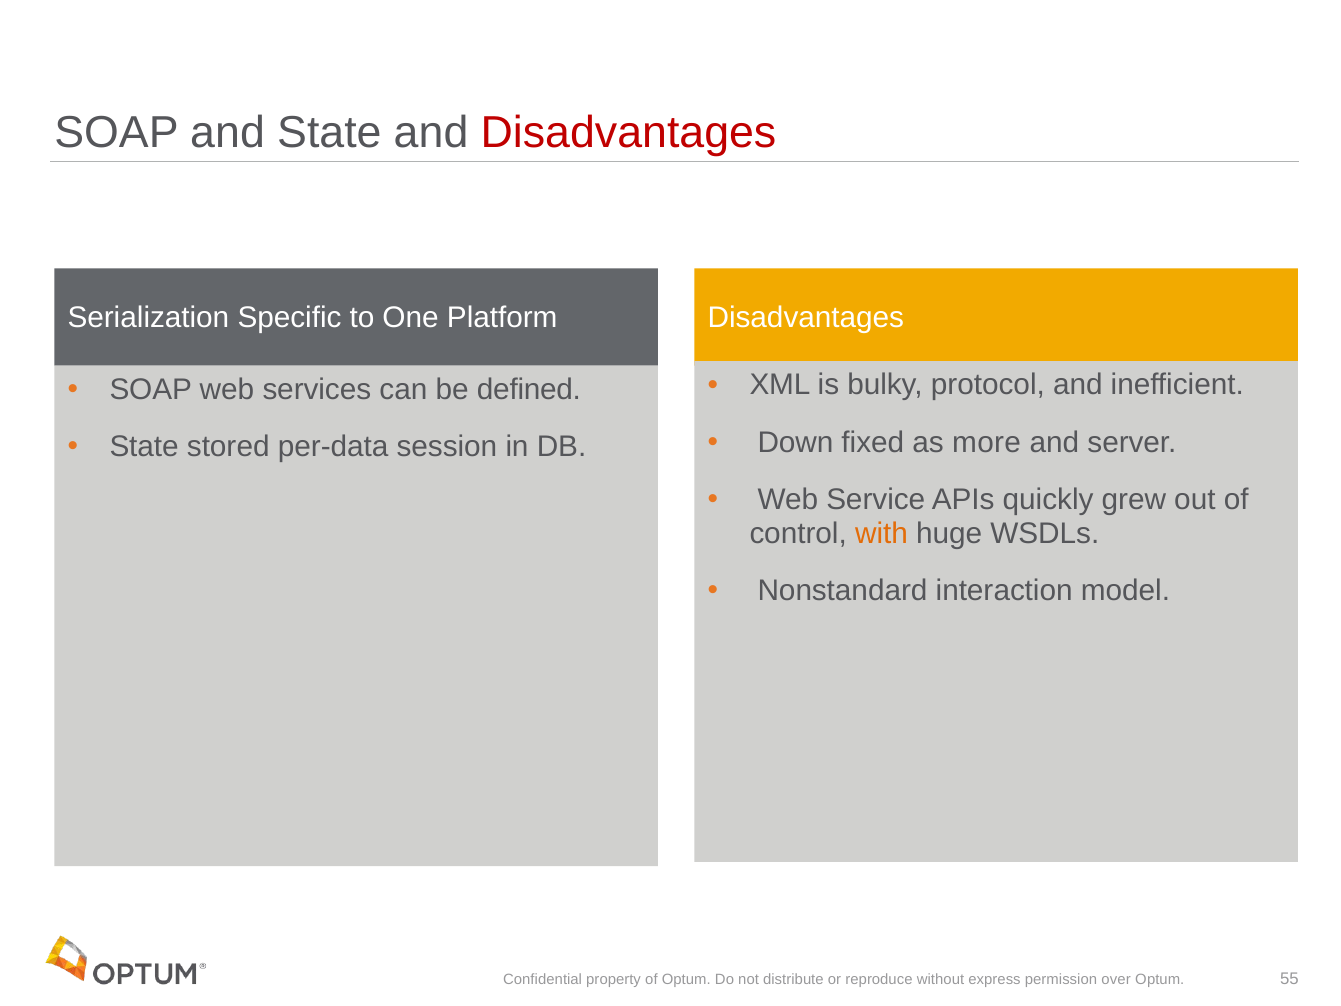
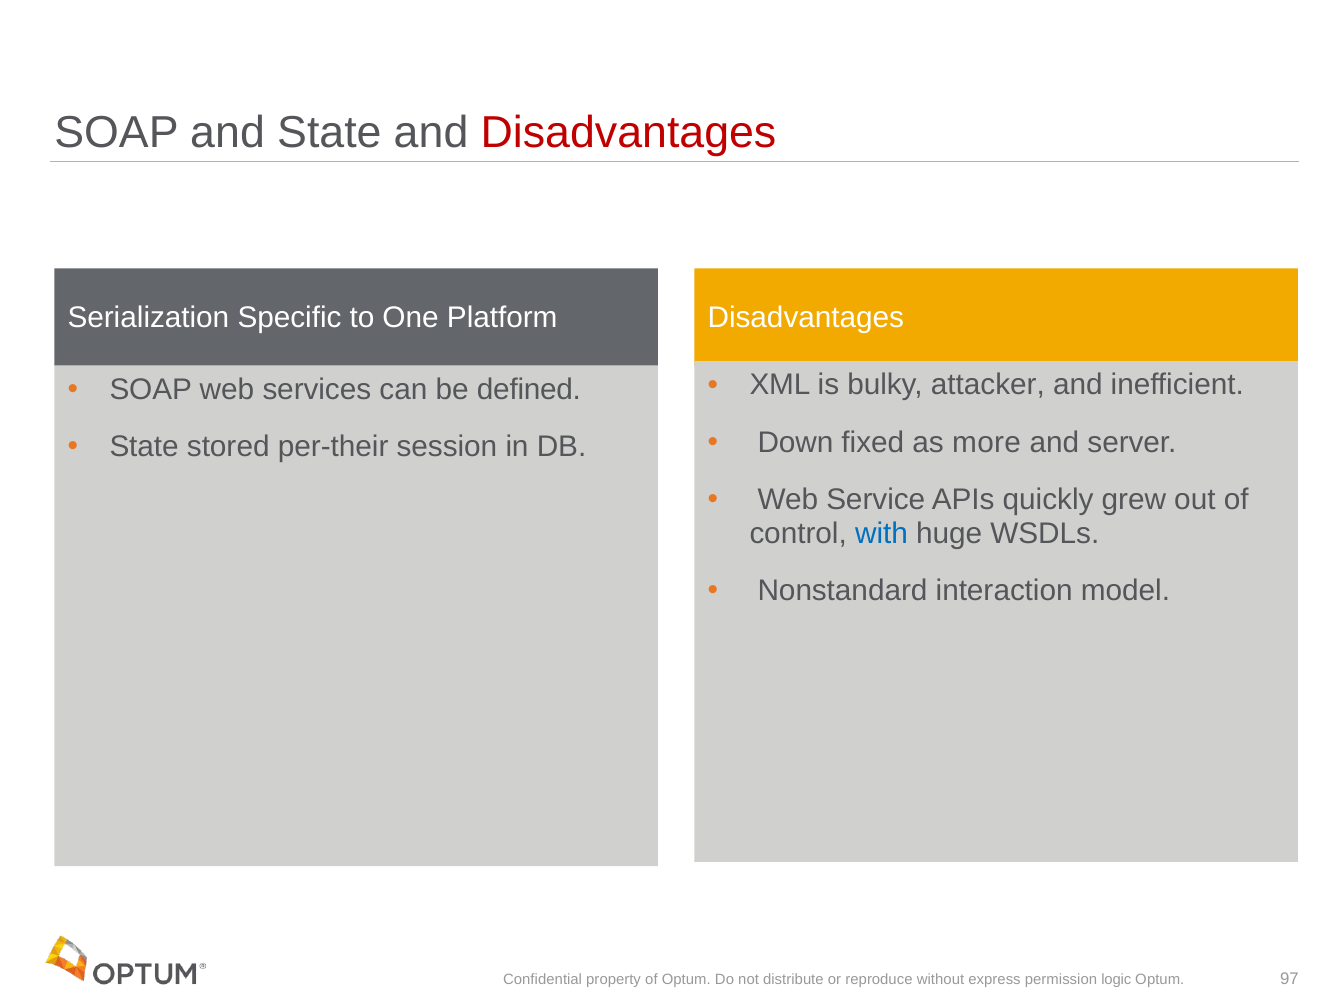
protocol: protocol -> attacker (988, 385)
per-data: per-data -> per-their (333, 447)
with colour: orange -> blue (881, 533)
over: over -> logic (1116, 979)
55: 55 -> 97 (1289, 979)
